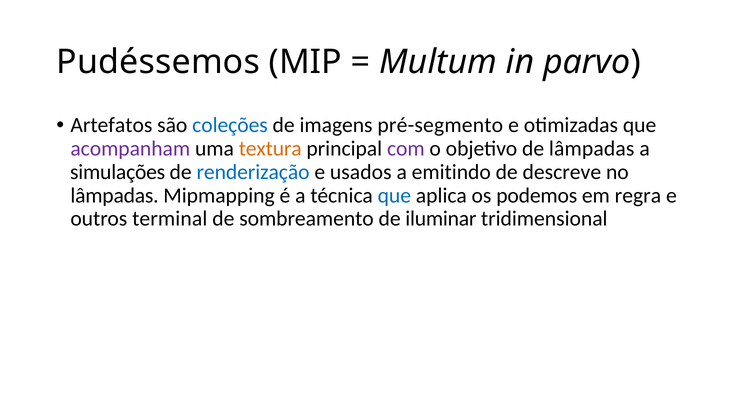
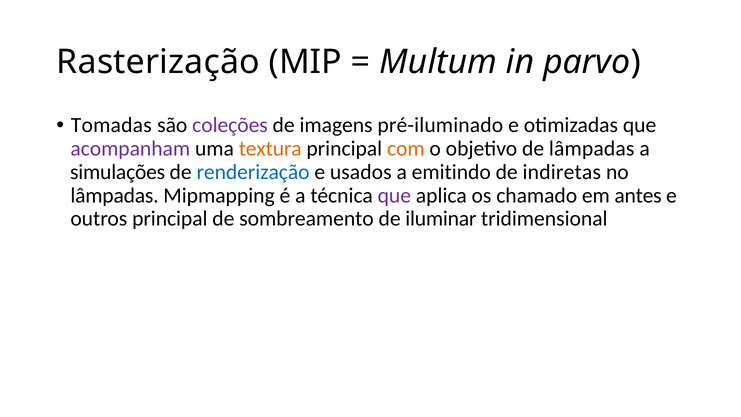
Pudéssemos: Pudéssemos -> Rasterização (158, 62)
Artefatos: Artefatos -> Tomadas (111, 125)
coleções colour: blue -> purple (230, 125)
pré-segmento: pré-segmento -> pré-iluminado (440, 125)
com colour: purple -> orange (406, 149)
descreve: descreve -> indiretas (562, 172)
que colour: blue -> purple (394, 195)
podemos: podemos -> chamado (537, 195)
regra: regra -> antes (638, 195)
outros terminal: terminal -> principal (170, 219)
